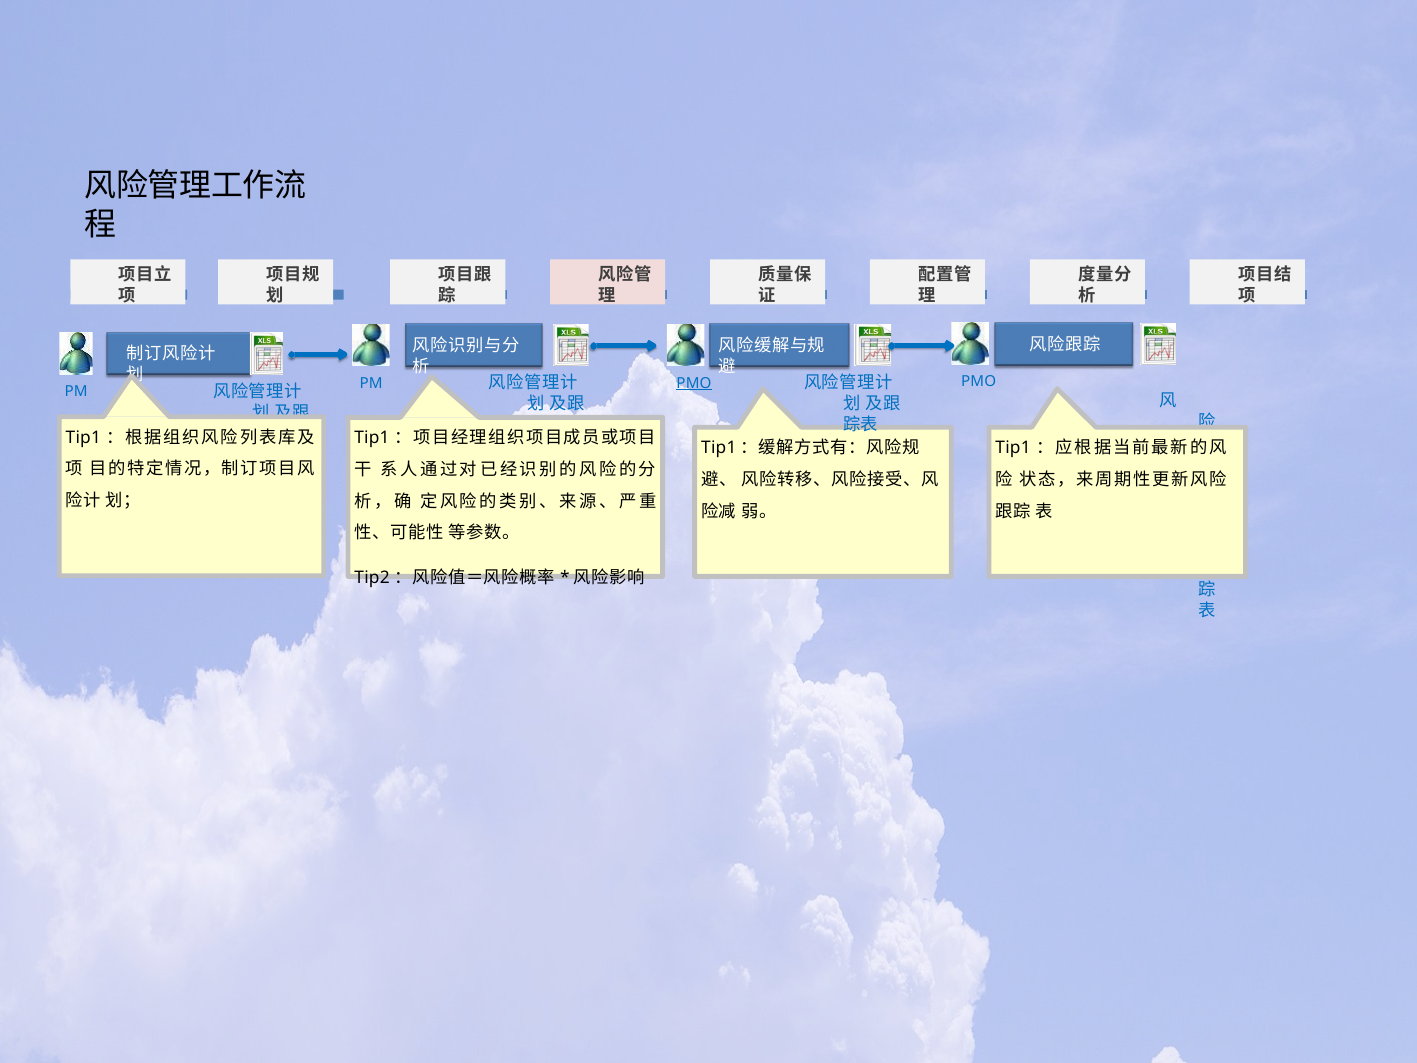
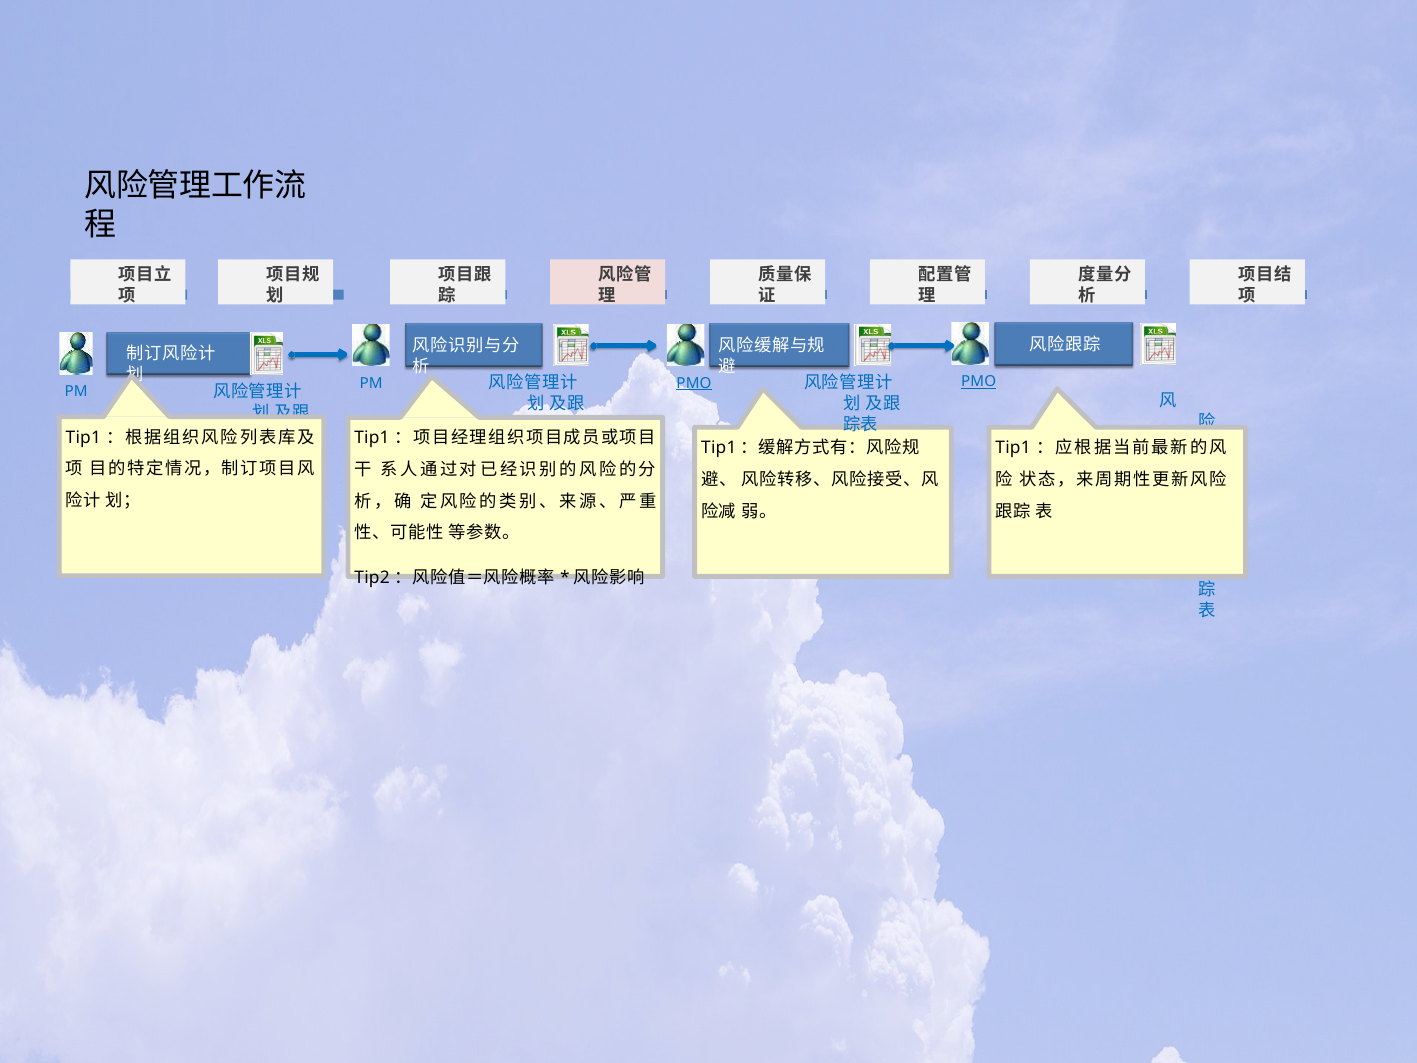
PMO underline: none -> present (979, 382)
